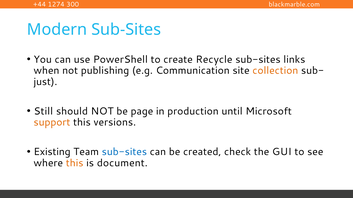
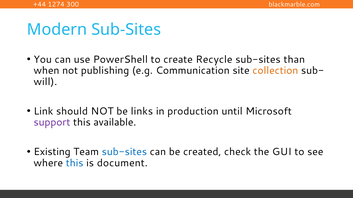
links: links -> than (294, 60)
just: just -> will (45, 82)
Still: Still -> Link (43, 112)
page: page -> links (142, 112)
support colour: orange -> purple (52, 123)
versions: versions -> available (115, 123)
this colour: orange -> blue (75, 163)
